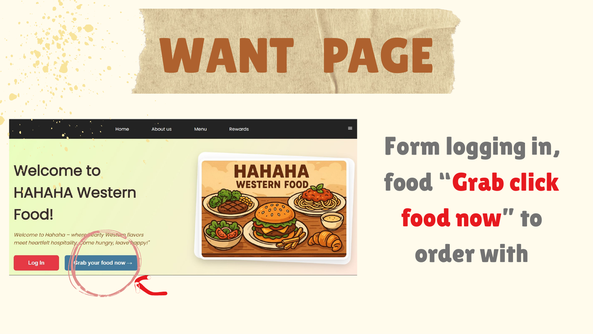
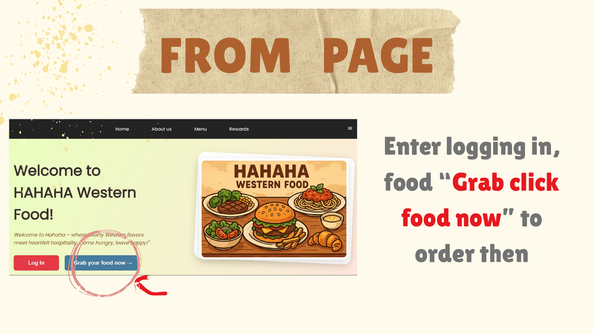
WANT: WANT -> FROM (226, 56)
Form: Form -> Enter (413, 146)
with: with -> then (504, 253)
